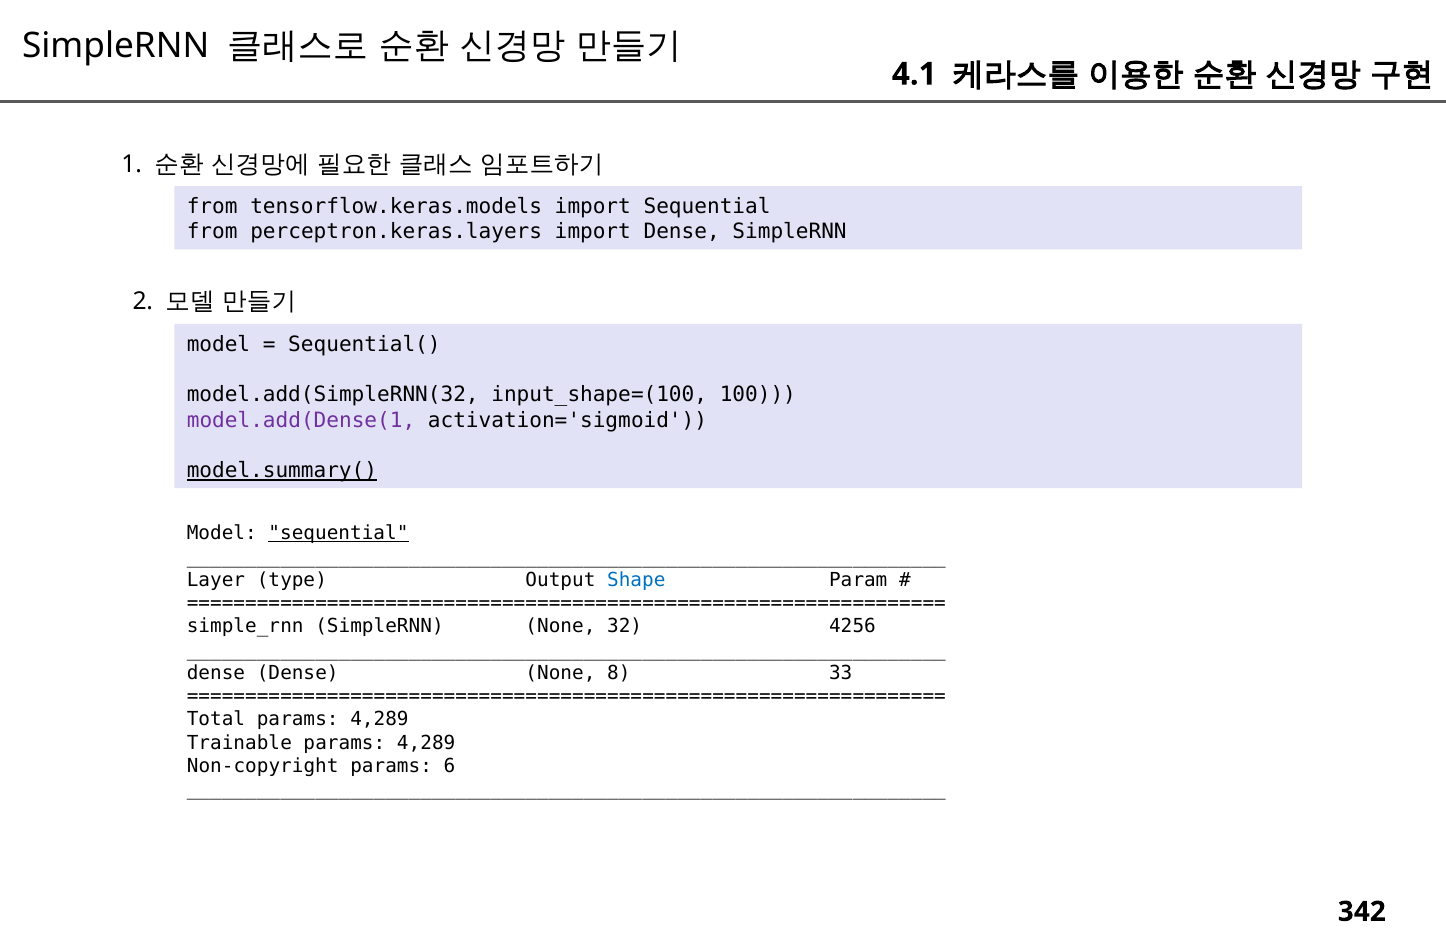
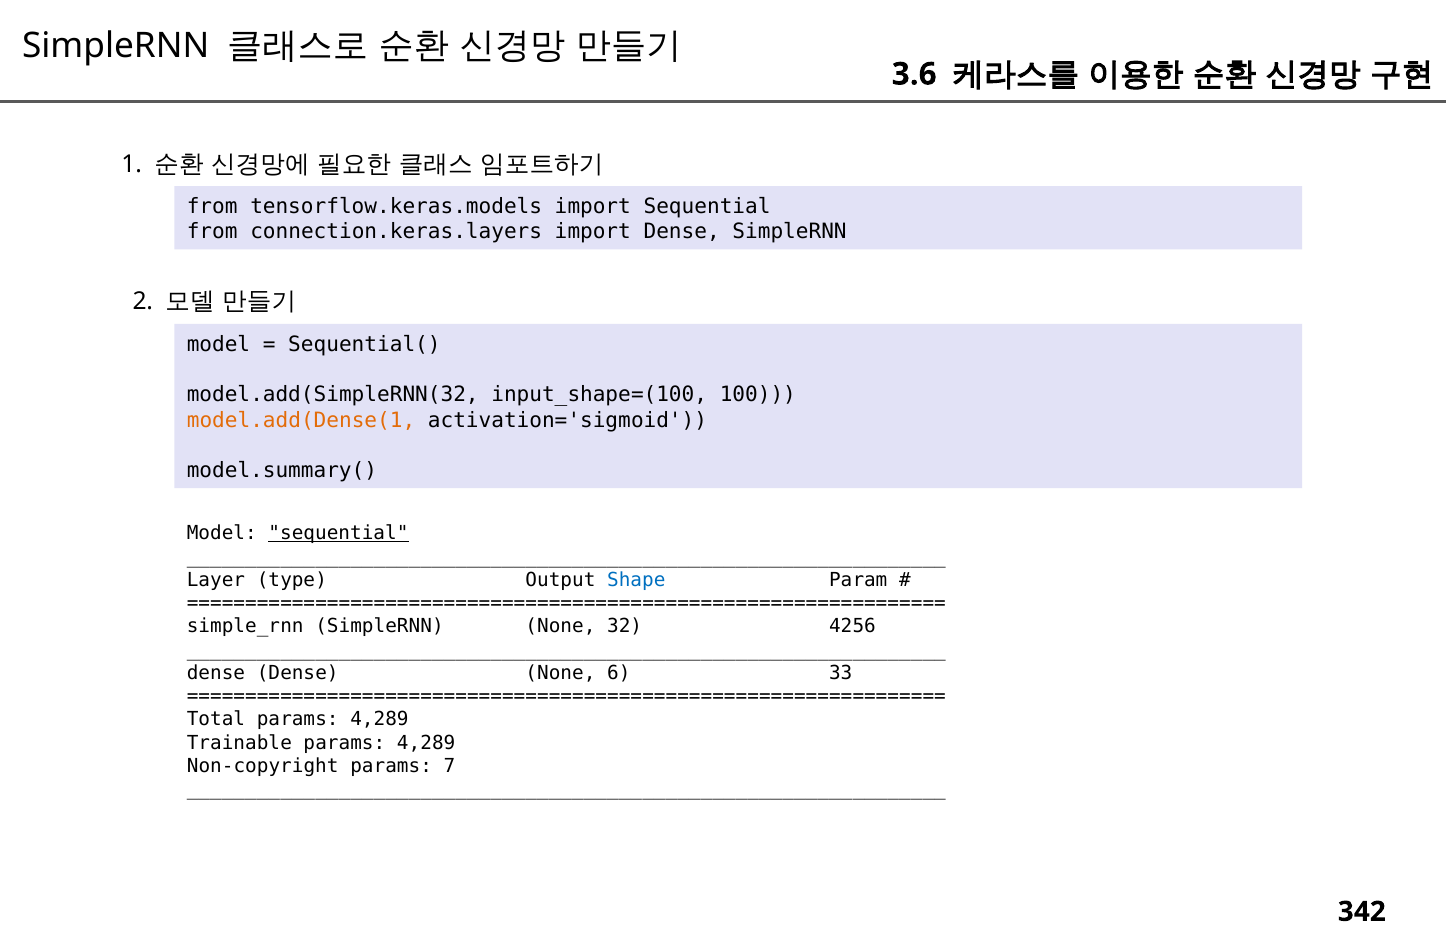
4.1: 4.1 -> 3.6 (914, 74)
perceptron.keras.layers: perceptron.keras.layers -> connection.keras.layers (396, 232)
model.add(Dense(1 colour: purple -> orange (301, 420)
model.summary( underline: present -> none (282, 471)
8: 8 -> 6 (619, 673)
6: 6 -> 7 (449, 766)
